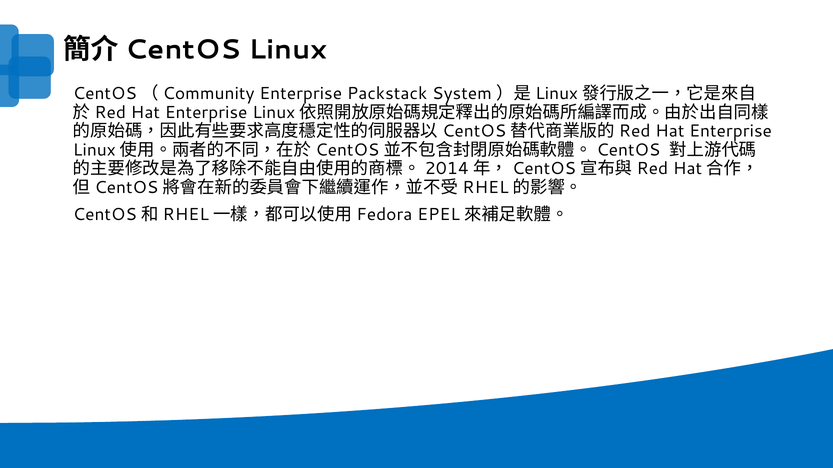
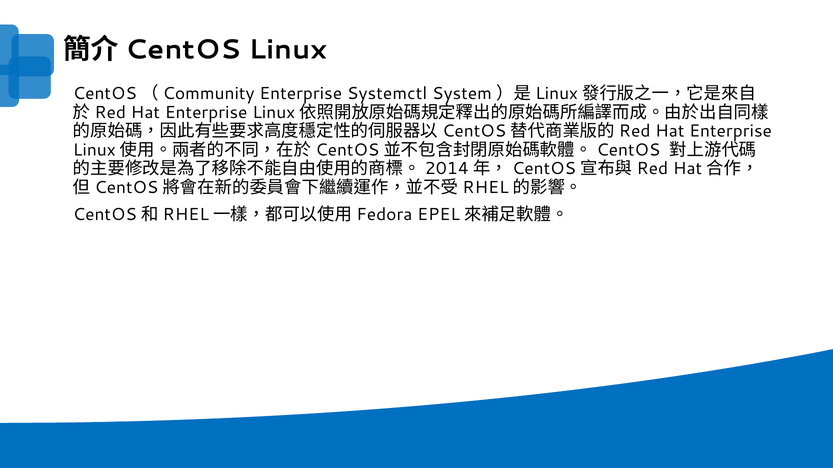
Packstack: Packstack -> Systemctl (387, 94)
